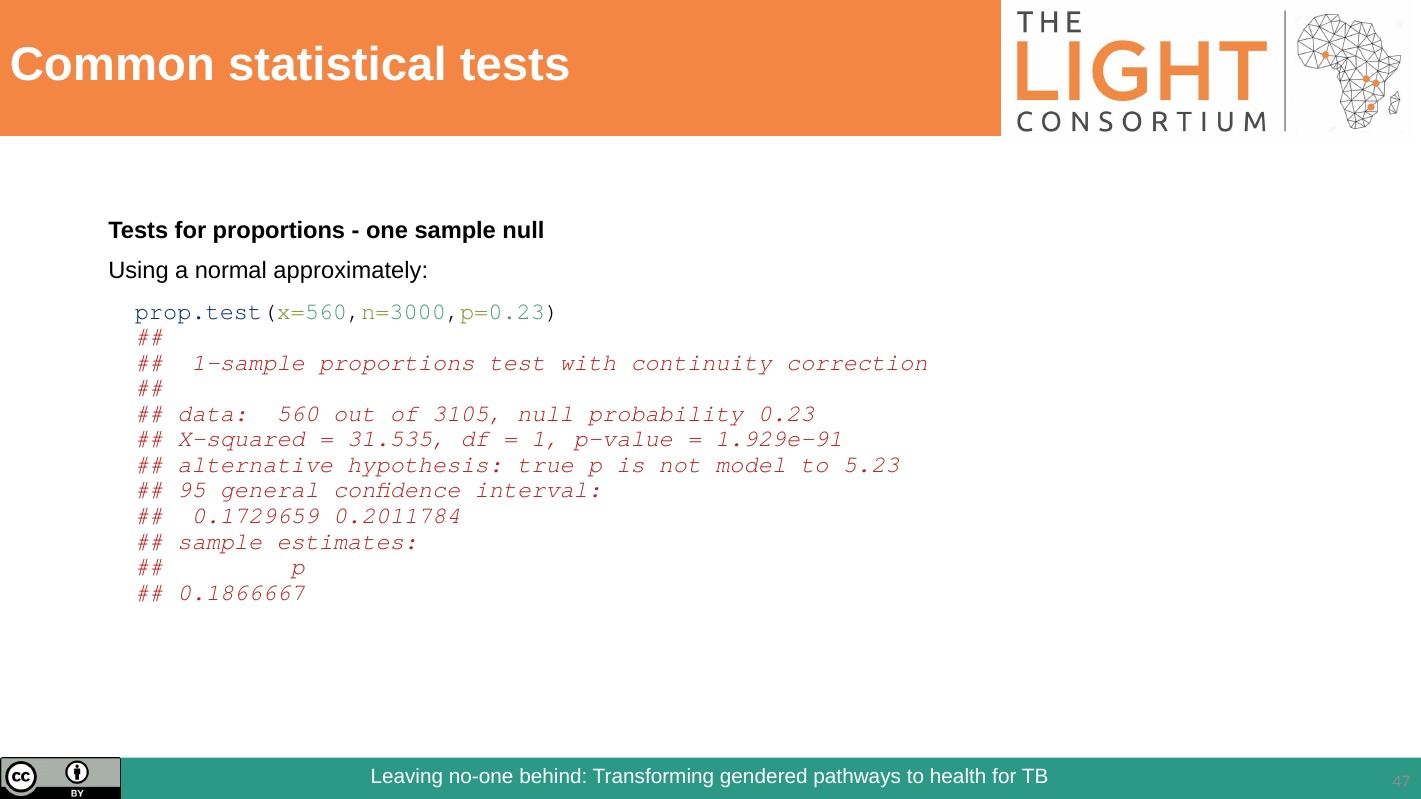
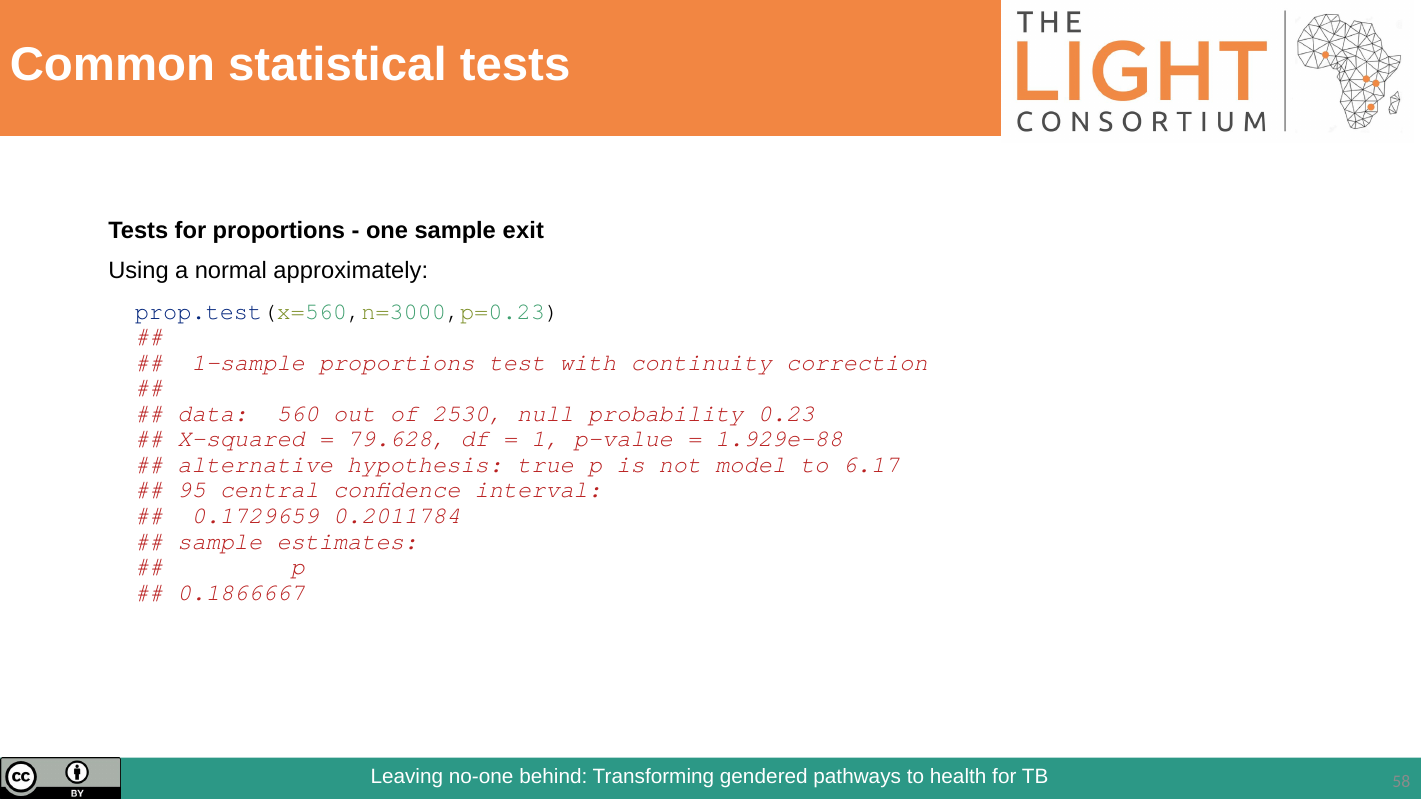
sample null: null -> exit (523, 231)
3105: 3105 -> 2530 (468, 414)
31.535: 31.535 -> 79.628 (397, 439)
1.929e-91: 1.929e-91 -> 1.929e-88 (779, 439)
5.23: 5.23 -> 6.17 (871, 465)
general: general -> central (269, 490)
47: 47 -> 58 (1401, 782)
